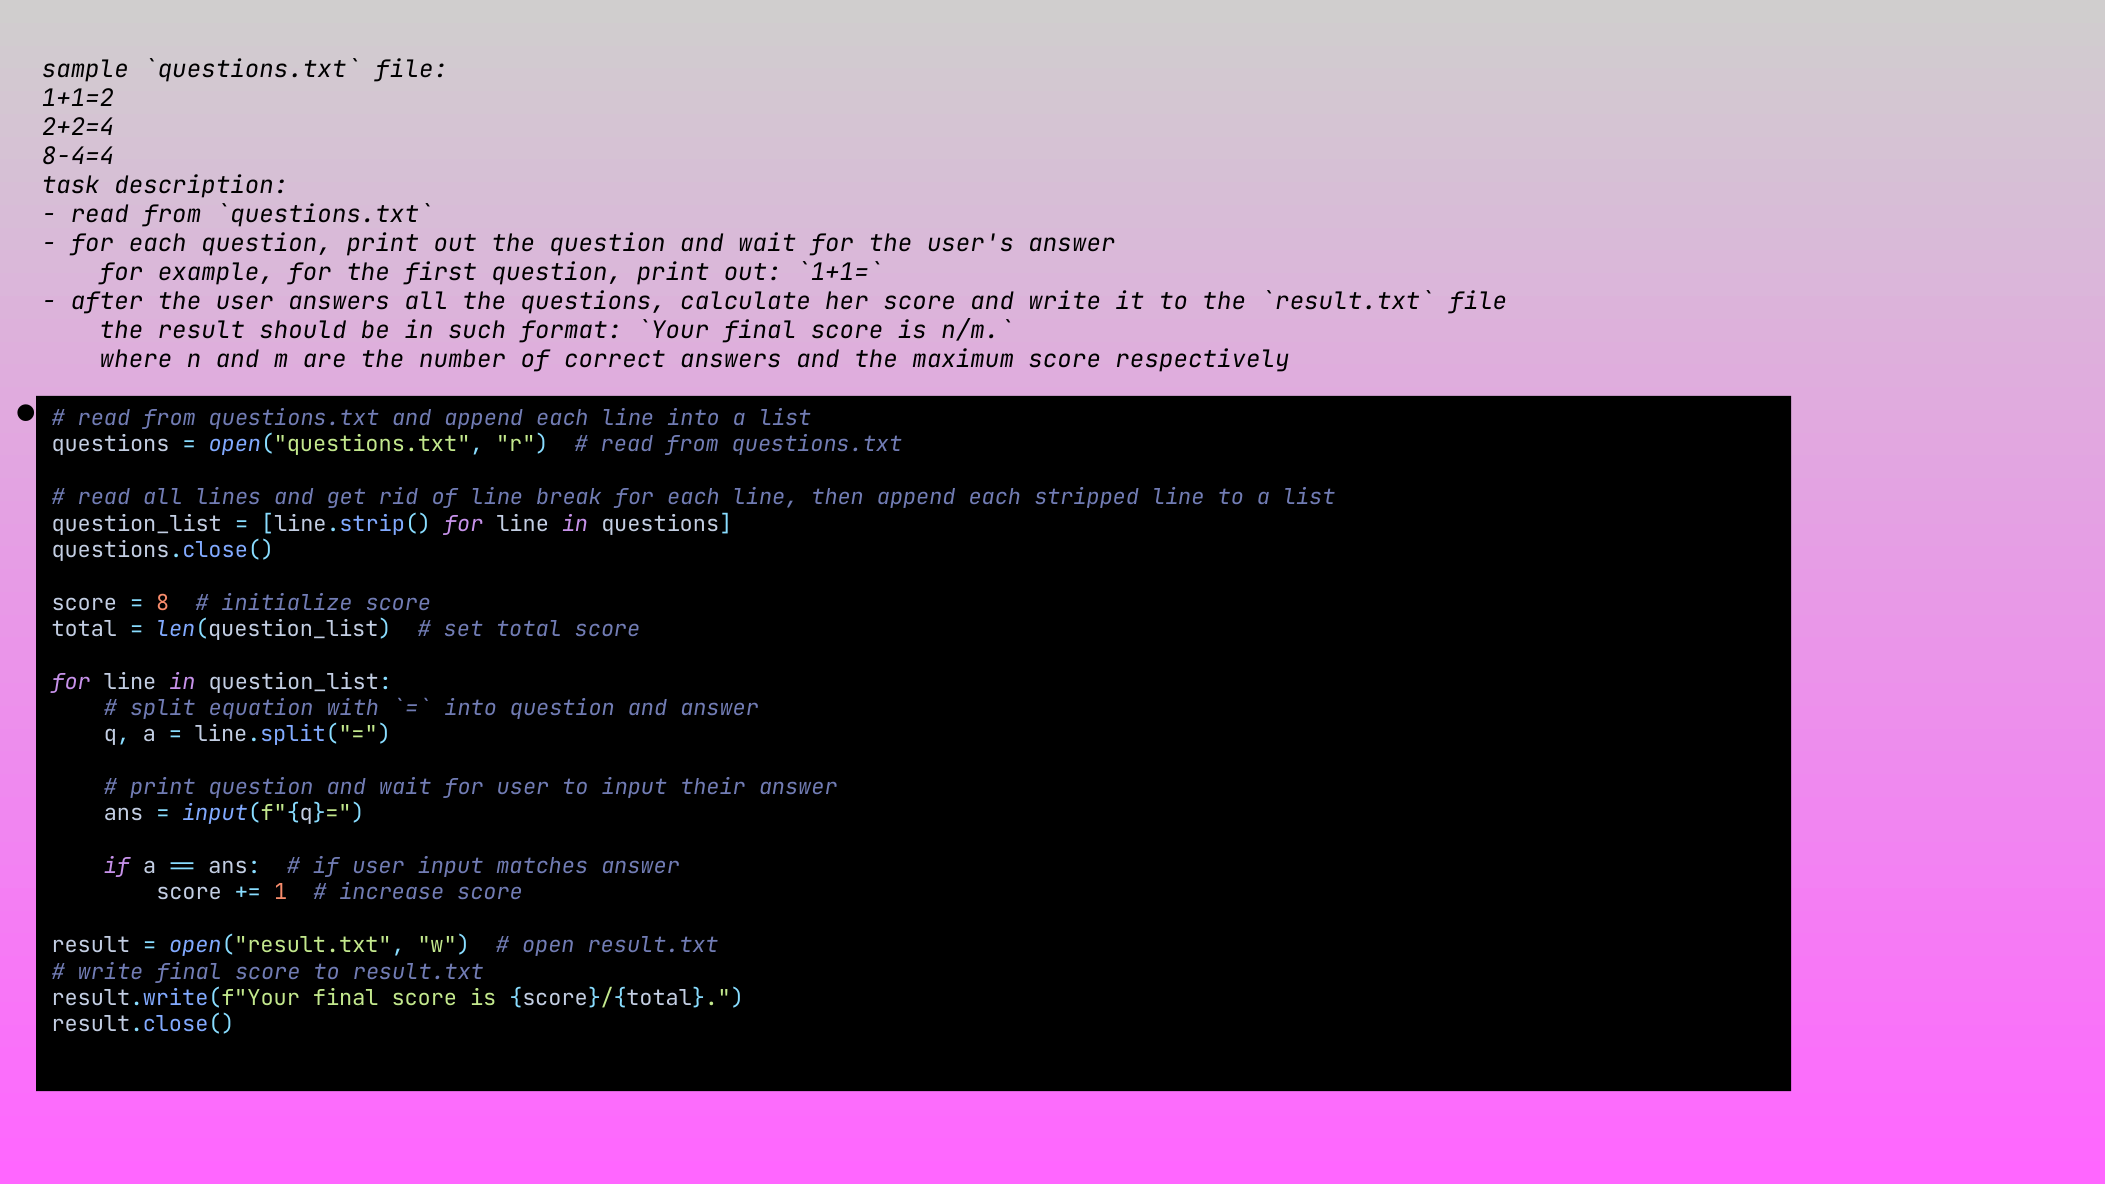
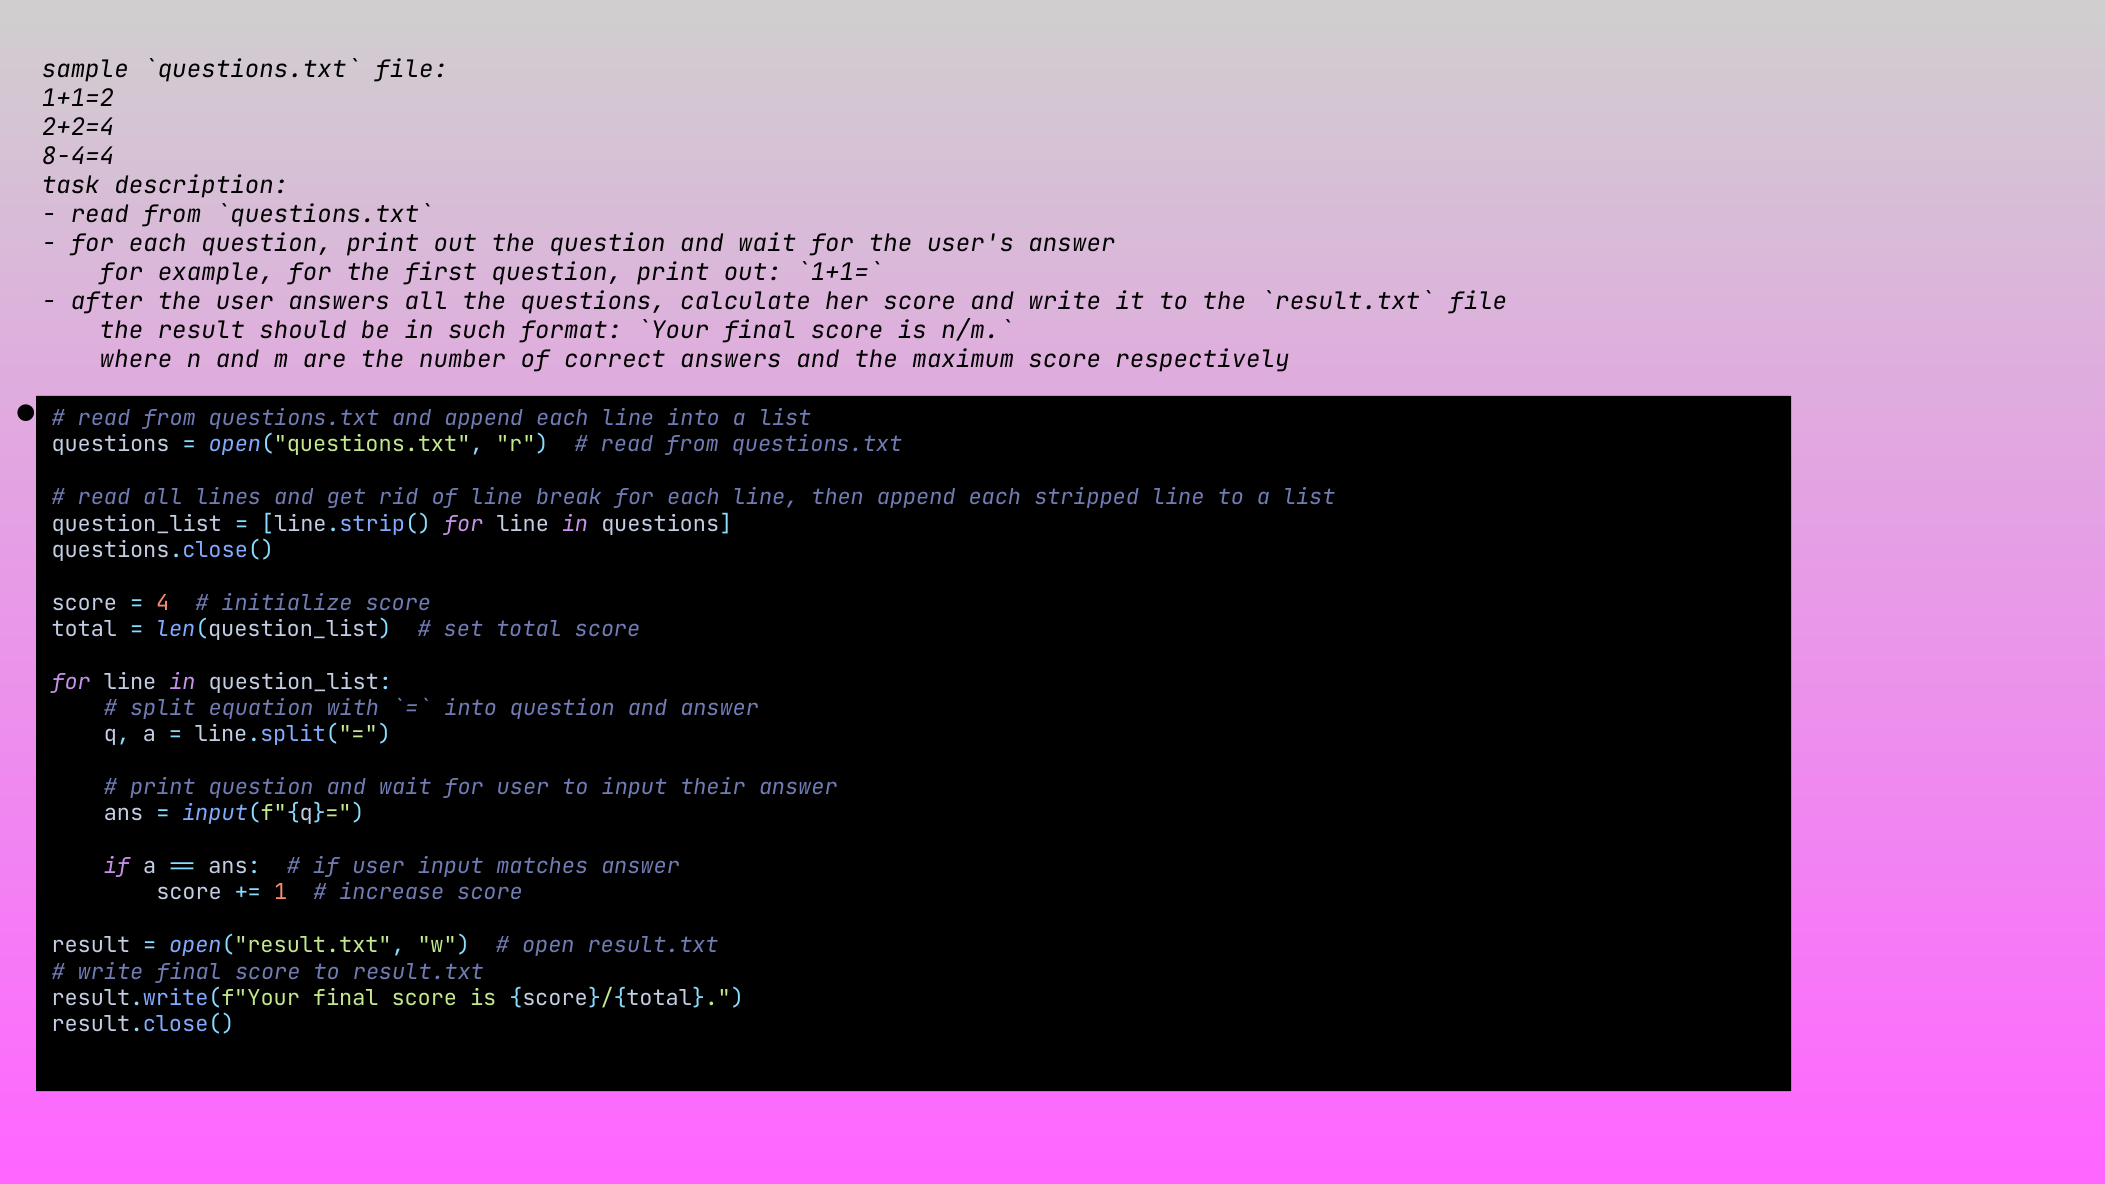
8: 8 -> 4 (163, 603)
